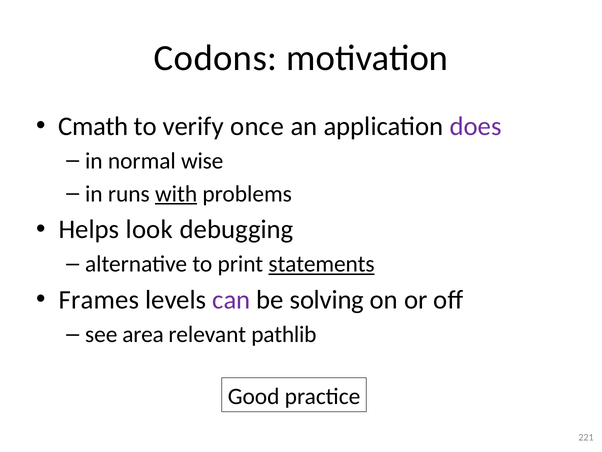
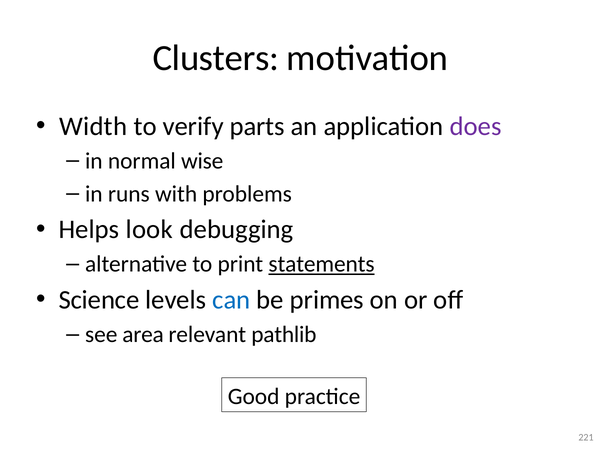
Codons: Codons -> Clusters (216, 58)
Cmath: Cmath -> Width (93, 126)
once: once -> parts (257, 126)
with underline: present -> none (176, 194)
Frames: Frames -> Science (99, 300)
can colour: purple -> blue (231, 300)
solving: solving -> primes (327, 300)
